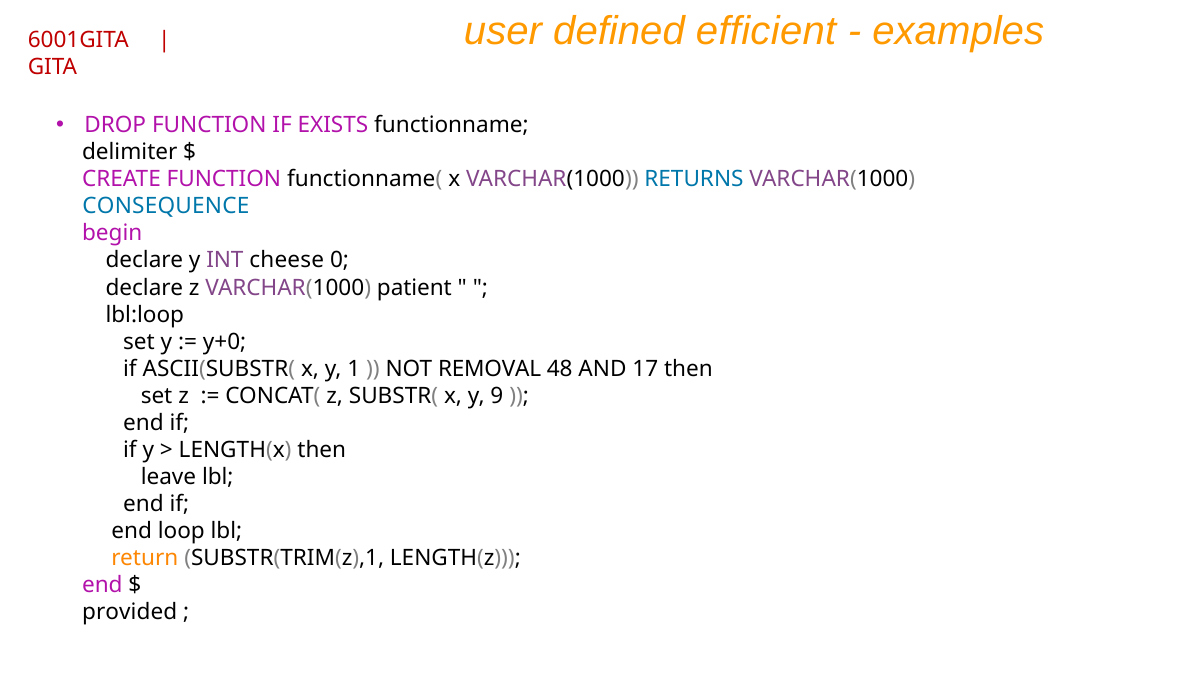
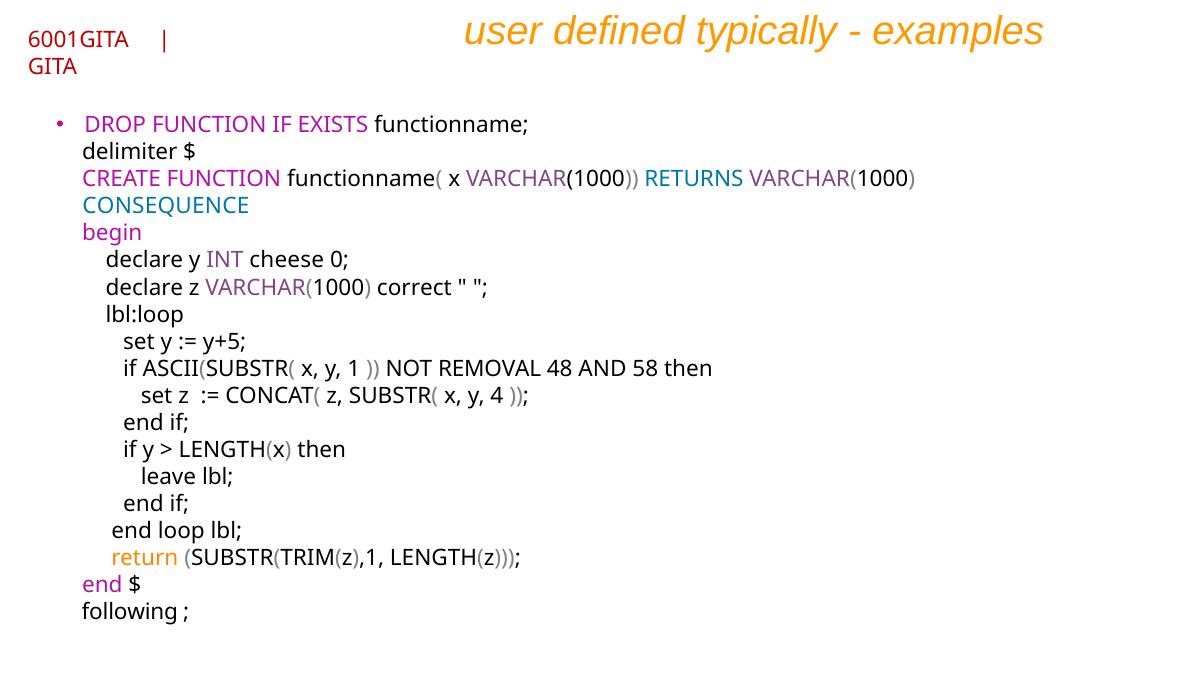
efficient: efficient -> typically (766, 31)
patient: patient -> correct (414, 288)
y+0: y+0 -> y+5 (225, 342)
17: 17 -> 58 (645, 369)
9: 9 -> 4 (497, 396)
provided: provided -> following (130, 613)
